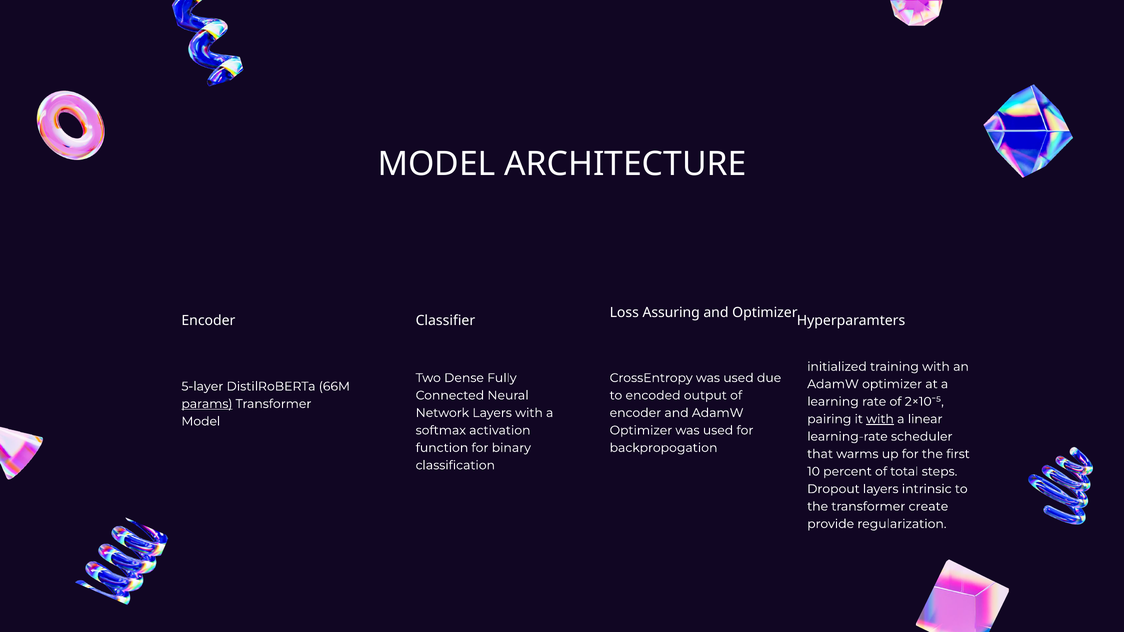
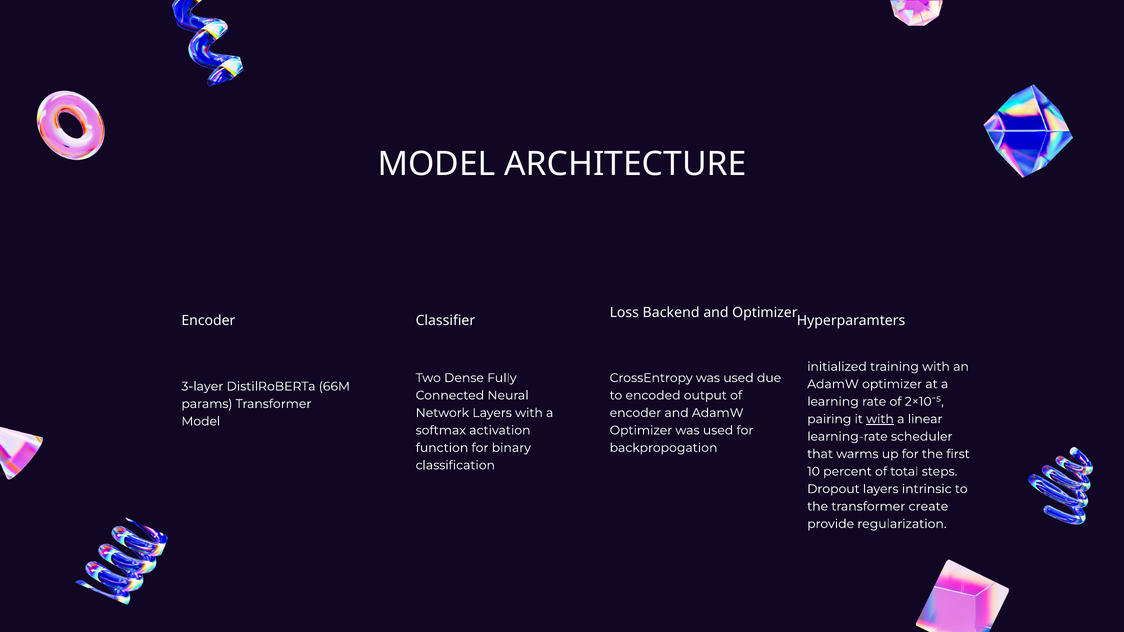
Assuring: Assuring -> Backend (671, 313)
5‑layer: 5‑layer -> 3‑layer (202, 387)
params underline: present -> none (207, 404)
